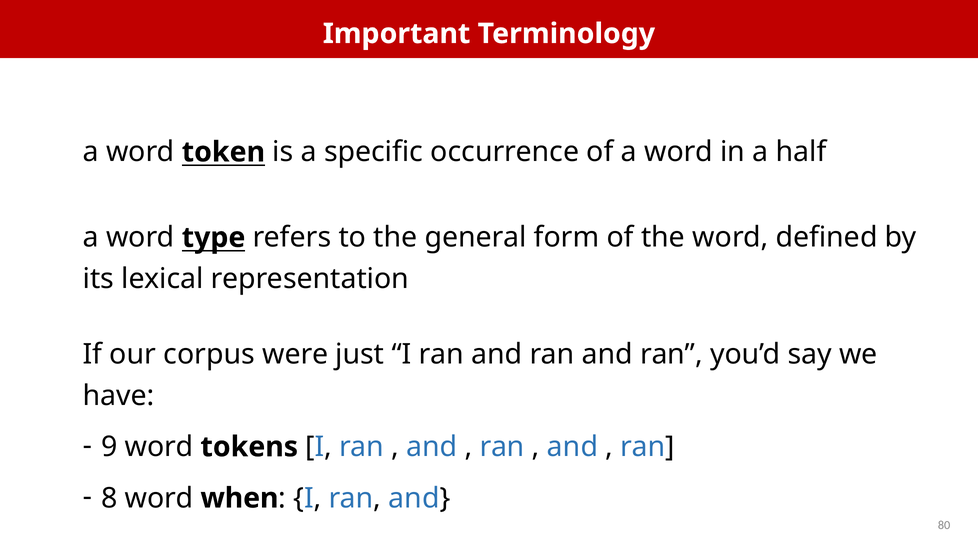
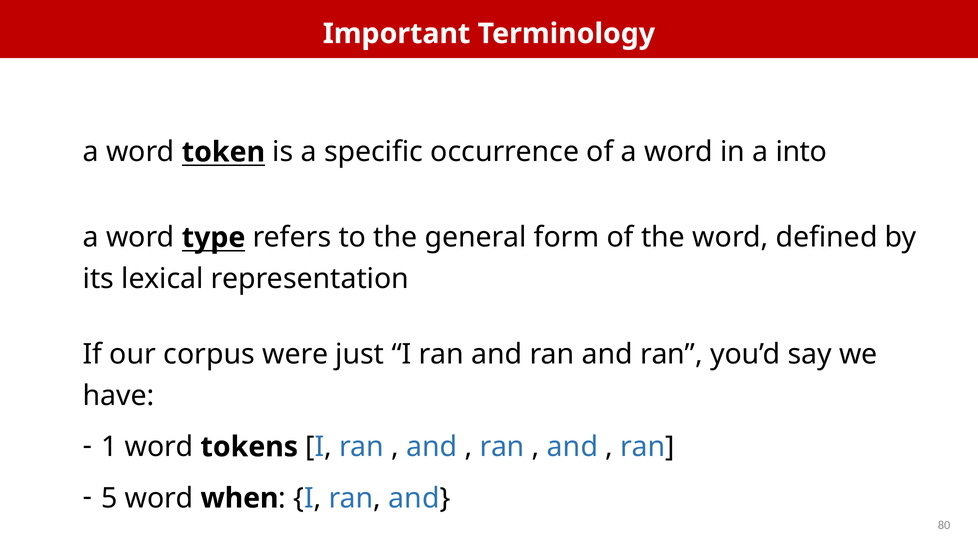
half: half -> into (801, 152)
9: 9 -> 1 (109, 447)
8: 8 -> 5 (109, 498)
